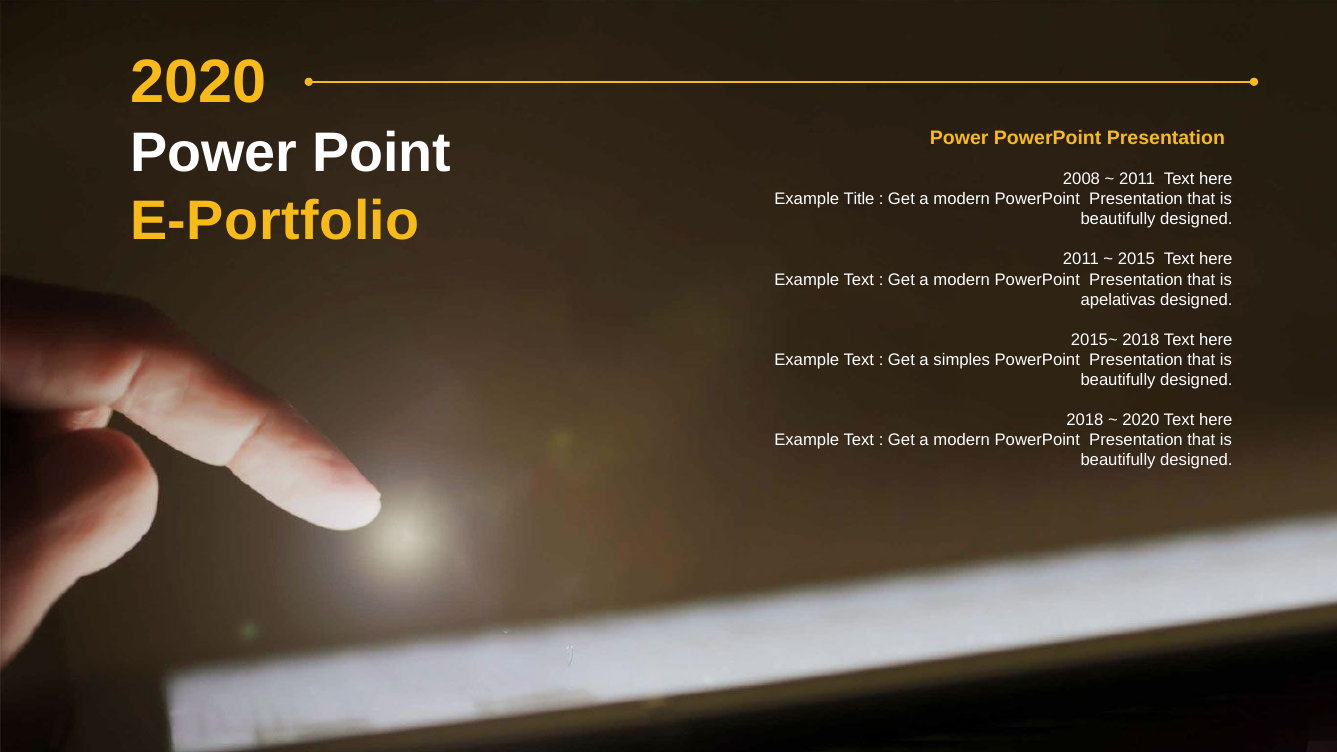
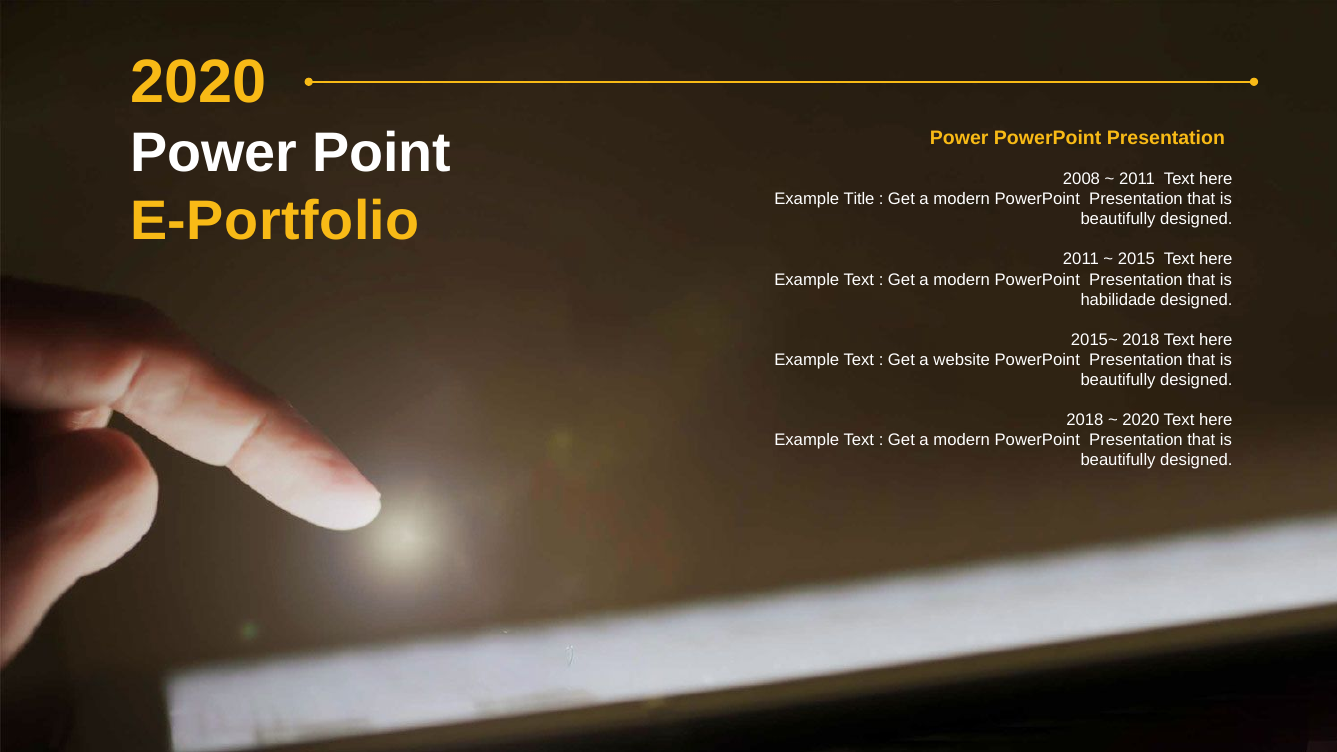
apelativas: apelativas -> habilidade (1118, 300)
simples: simples -> website (962, 360)
